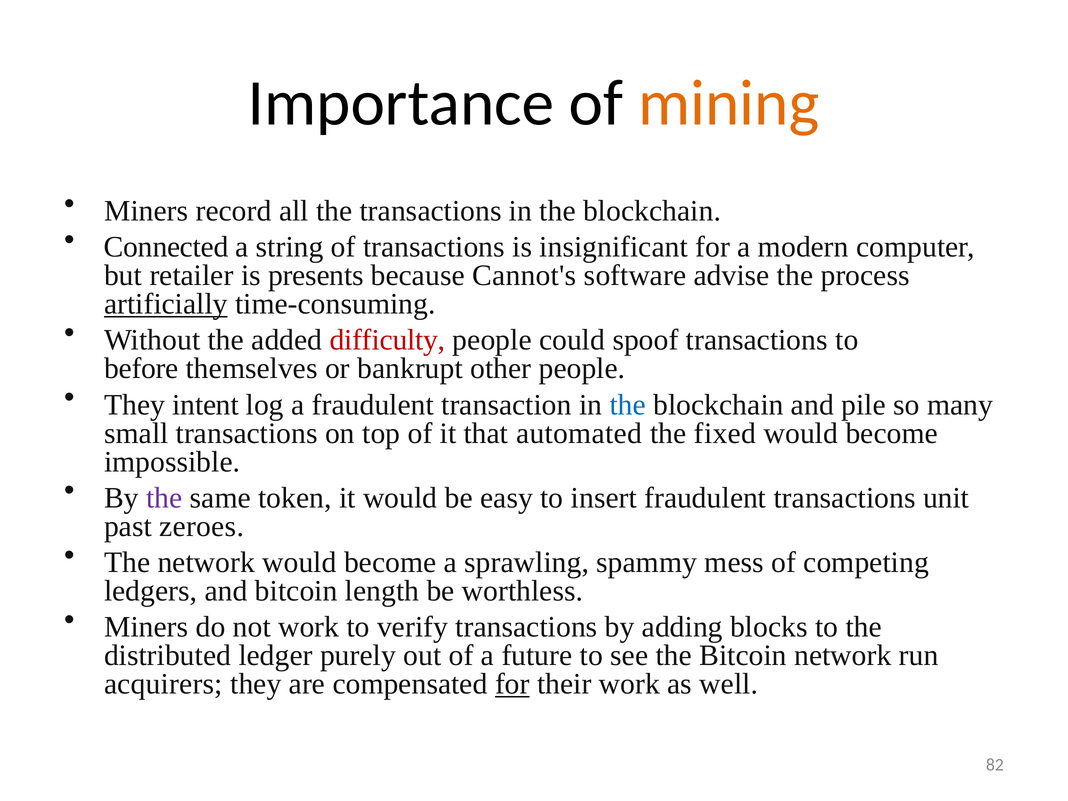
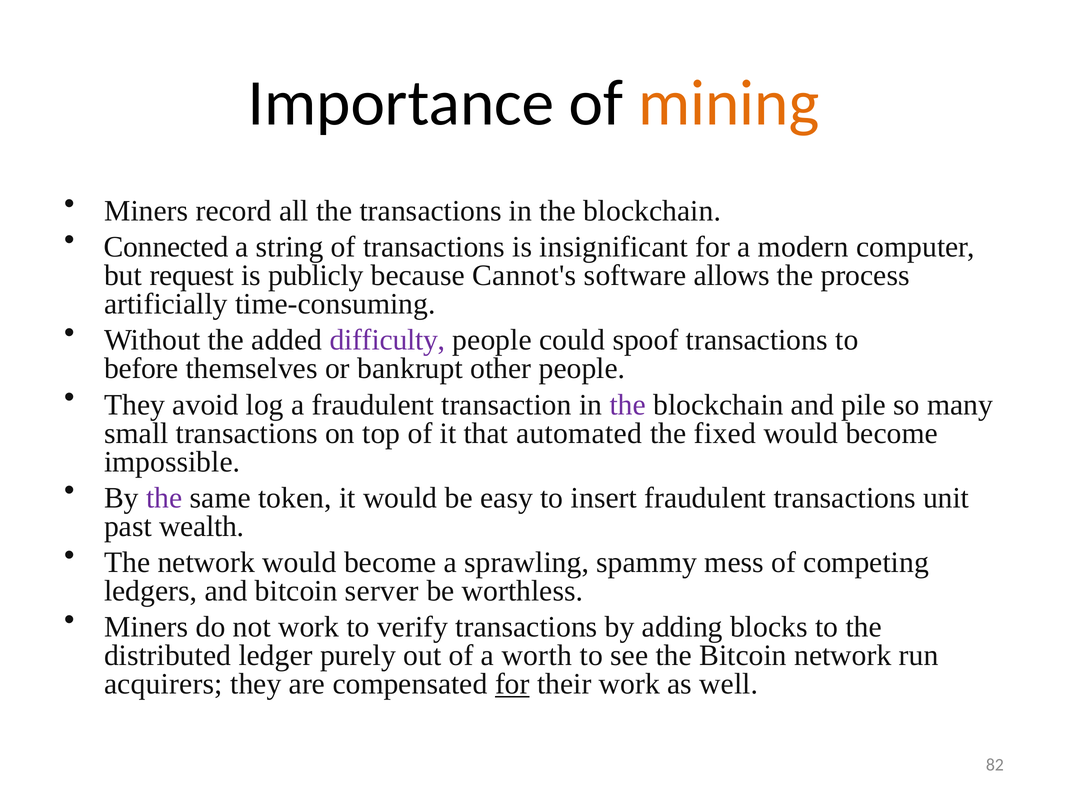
retailer: retailer -> request (192, 276)
presents: presents -> publicly (316, 276)
advise: advise -> allows (732, 276)
artificially underline: present -> none (166, 304)
difficulty colour: red -> purple (387, 340)
intent: intent -> avoid (205, 405)
the colour: blue -> purple (628, 405)
zeroes: zeroes -> wealth (202, 526)
length: length -> server (382, 591)
future: future -> worth (537, 655)
